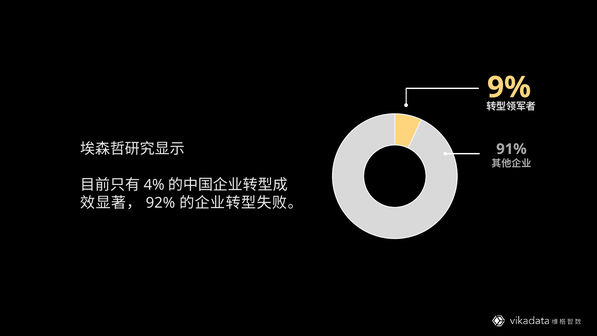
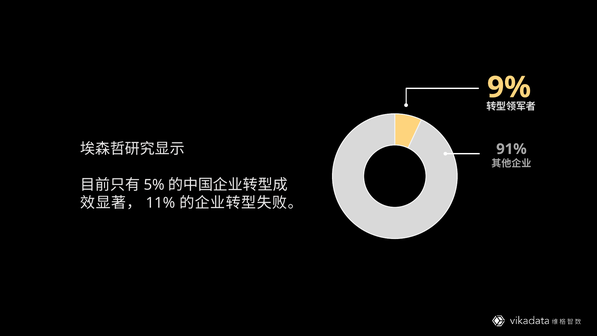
4%: 4% -> 5% (154, 185)
92%: 92% -> 11% (160, 203)
